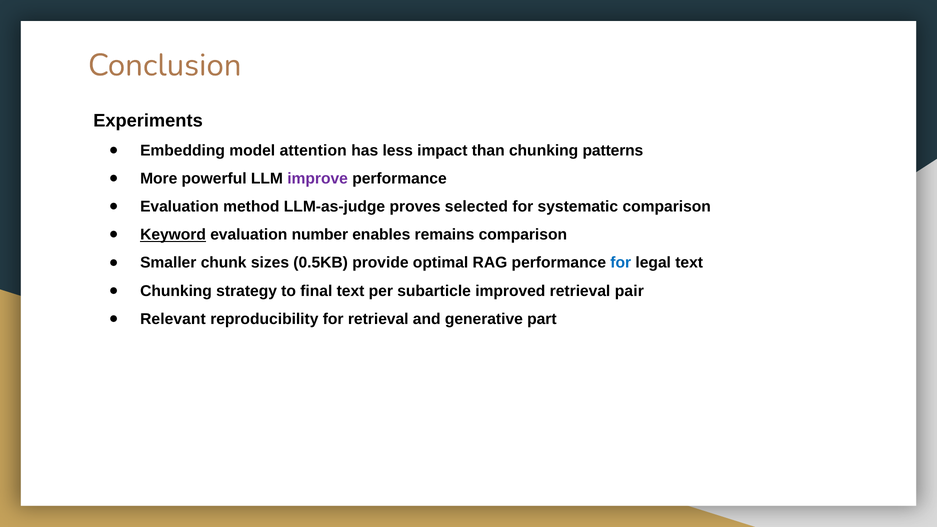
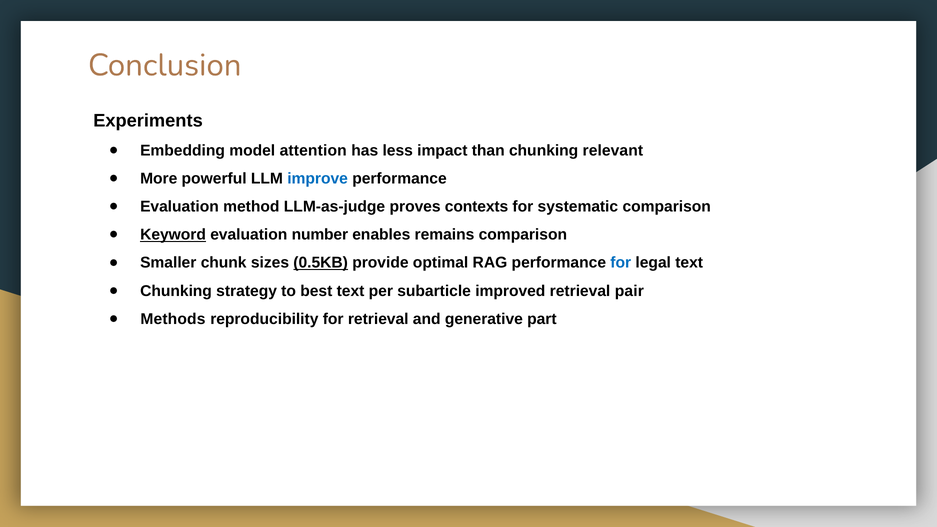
patterns: patterns -> relevant (613, 150)
improve colour: purple -> blue (318, 178)
selected: selected -> contexts (477, 207)
0.5KB underline: none -> present (321, 263)
final: final -> best (316, 291)
Relevant: Relevant -> Methods (173, 319)
